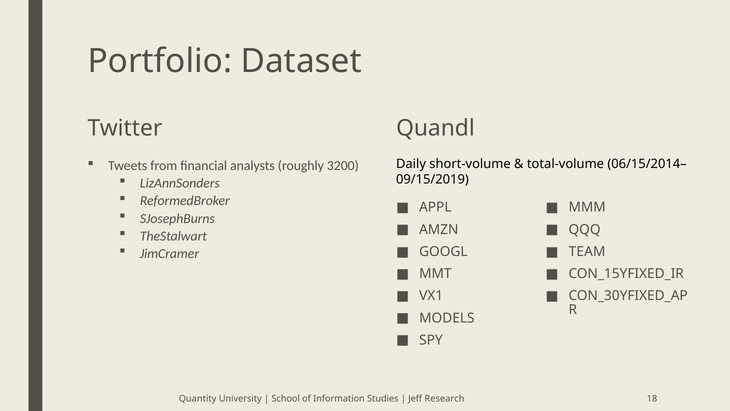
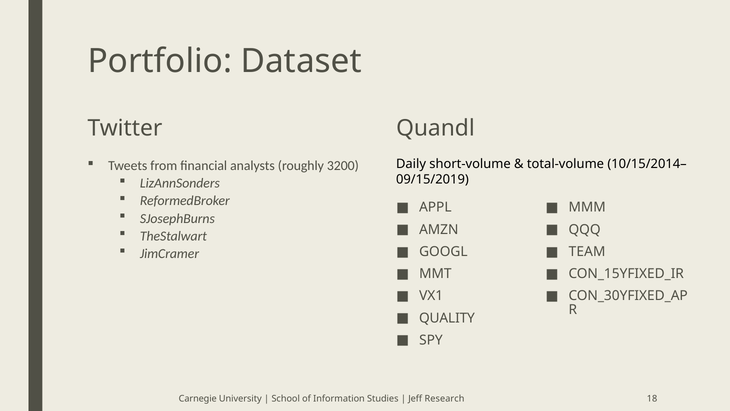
06/15/2014–: 06/15/2014– -> 10/15/2014– (647, 164)
MODELS: MODELS -> QUALITY (447, 318)
Quantity: Quantity -> Carnegie (198, 398)
